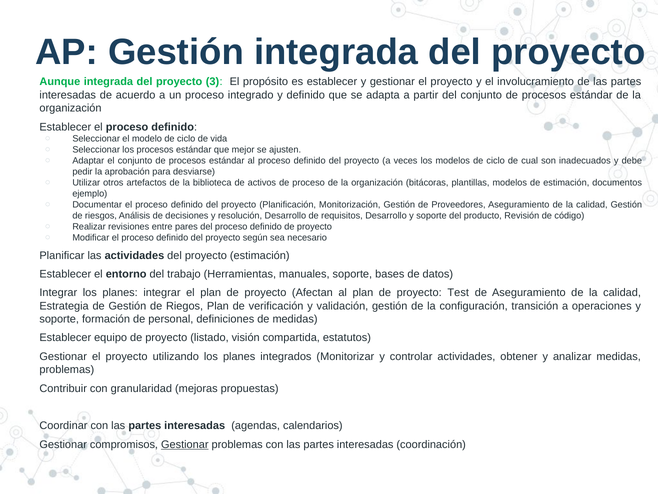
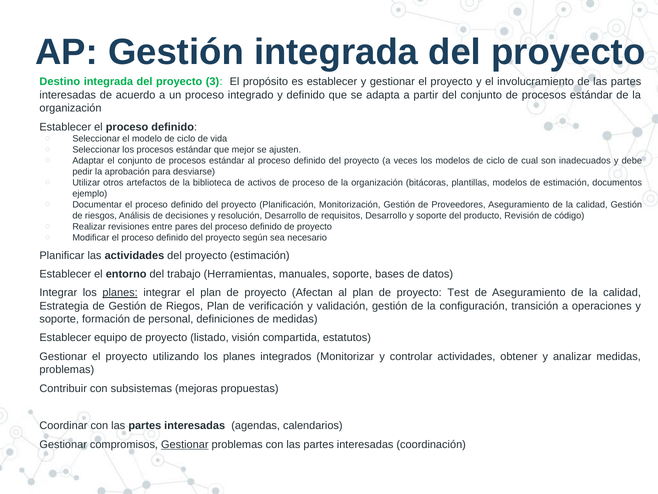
Aunque: Aunque -> Destino (60, 82)
planes underline: none -> present (120, 293)
granularidad: granularidad -> subsistemas (141, 388)
